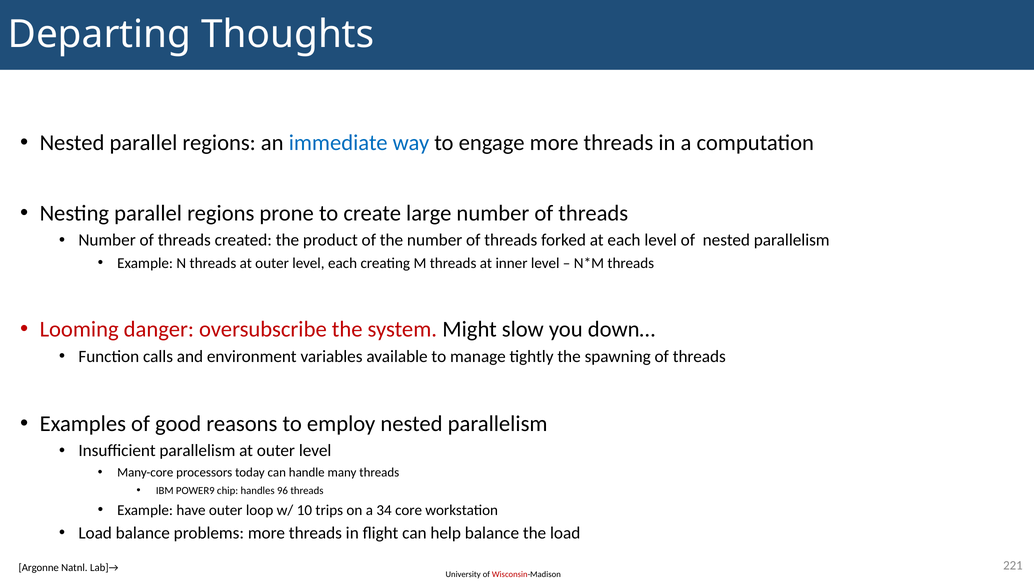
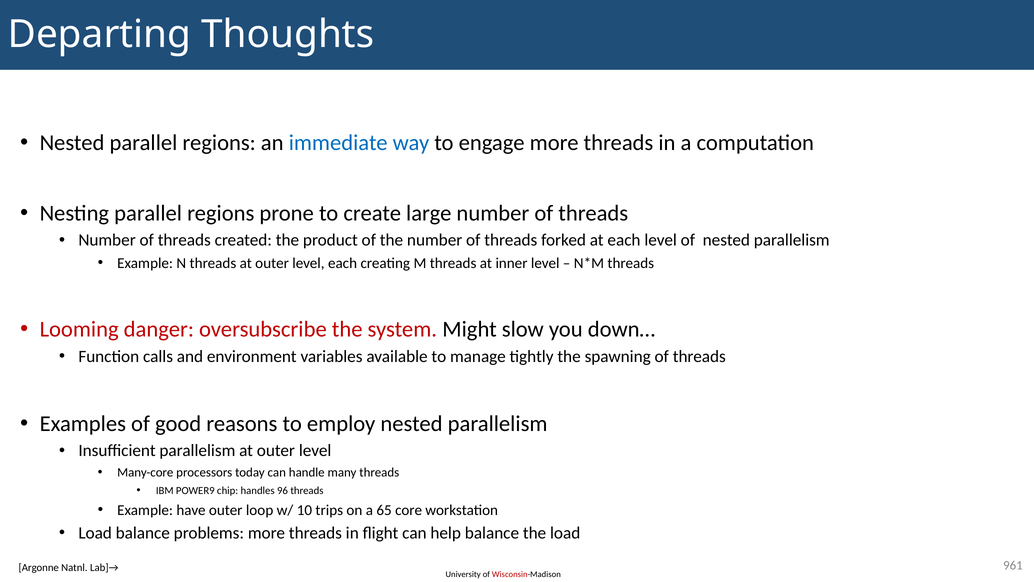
34: 34 -> 65 (384, 510)
221: 221 -> 961 (1013, 565)
